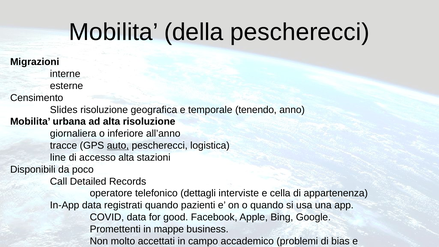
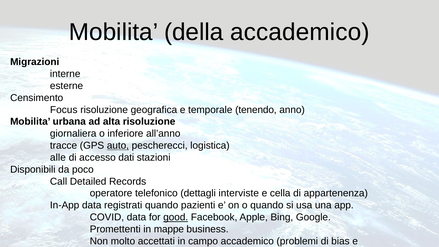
della pescherecci: pescherecci -> accademico (300, 32)
Slides: Slides -> Focus (64, 110)
line: line -> alle (58, 158)
accesso alta: alta -> dati (126, 158)
good underline: none -> present (176, 217)
